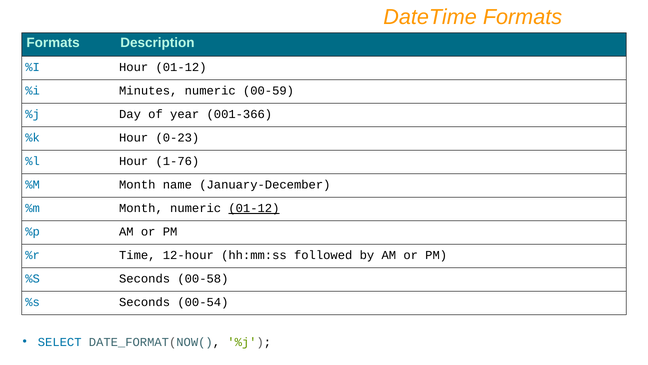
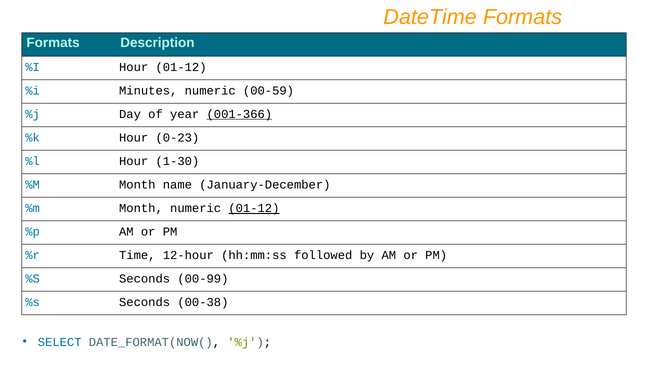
001-366 underline: none -> present (239, 114)
1-76: 1-76 -> 1-30 (177, 161)
00-58: 00-58 -> 00-99 (203, 278)
00-54: 00-54 -> 00-38 (203, 302)
